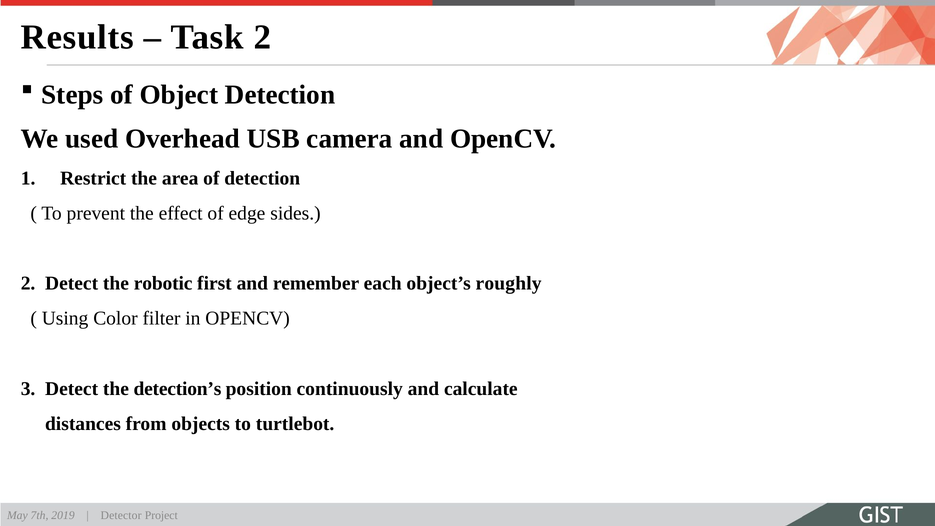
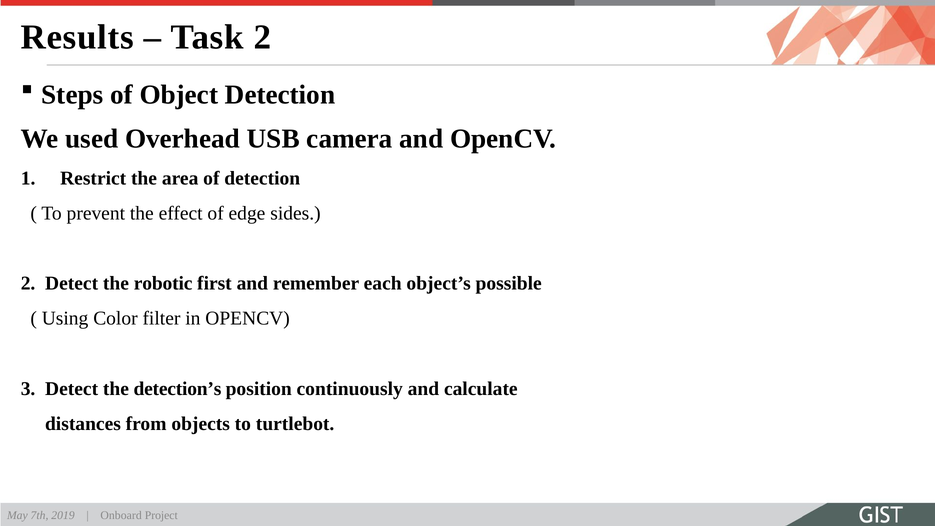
roughly: roughly -> possible (509, 283)
Detector: Detector -> Onboard (121, 515)
